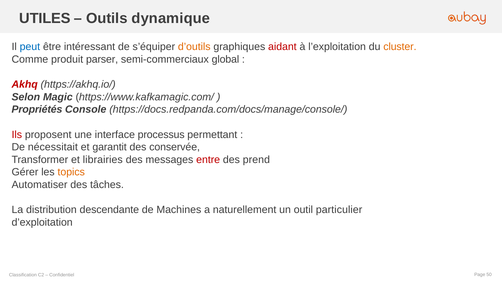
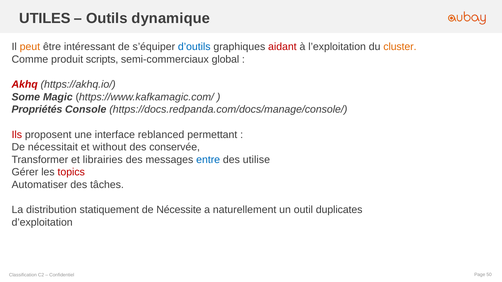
peut colour: blue -> orange (30, 47)
d’outils colour: orange -> blue (194, 47)
parser: parser -> scripts (102, 59)
Selon: Selon -> Some (26, 97)
processus: processus -> reblanced (161, 135)
garantit: garantit -> without (109, 147)
entre colour: red -> blue (208, 160)
prend: prend -> utilise (256, 160)
topics colour: orange -> red (71, 172)
descendante: descendante -> statiquement (109, 210)
Machines: Machines -> Nécessite (179, 210)
particulier: particulier -> duplicates (339, 210)
